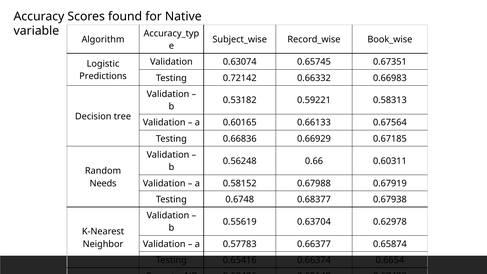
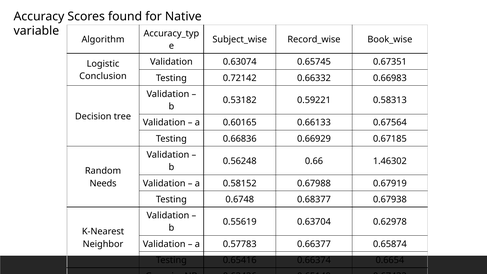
Predictions: Predictions -> Conclusion (103, 76)
0.60311: 0.60311 -> 1.46302 (390, 161)
